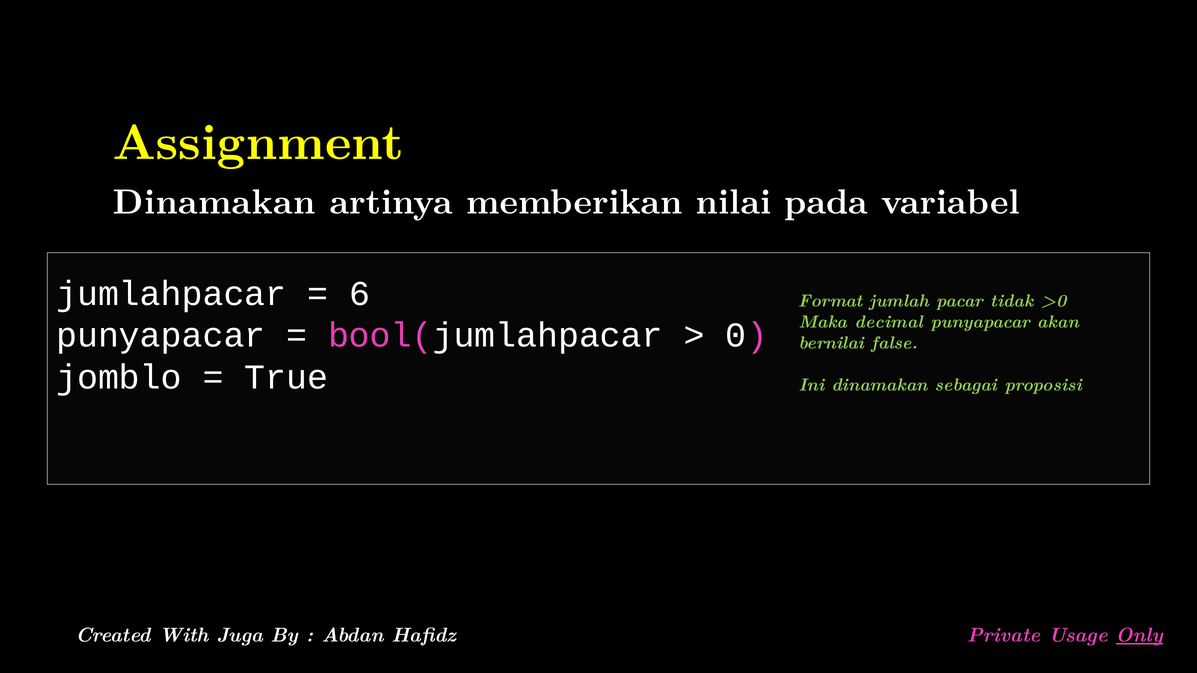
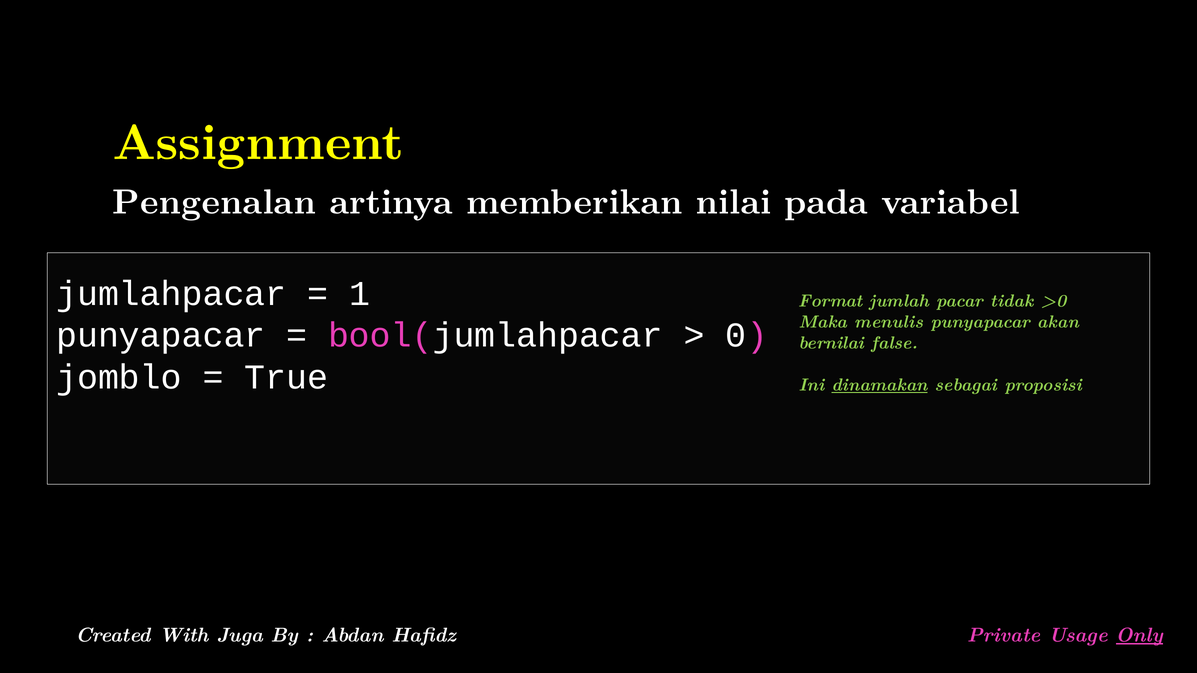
Dinamakan: Dinamakan -> Pengenalan (214, 202)
6: 6 -> 1 (360, 294)
decimal: decimal -> menulis (889, 322)
dinamakan underline: none -> present (880, 385)
